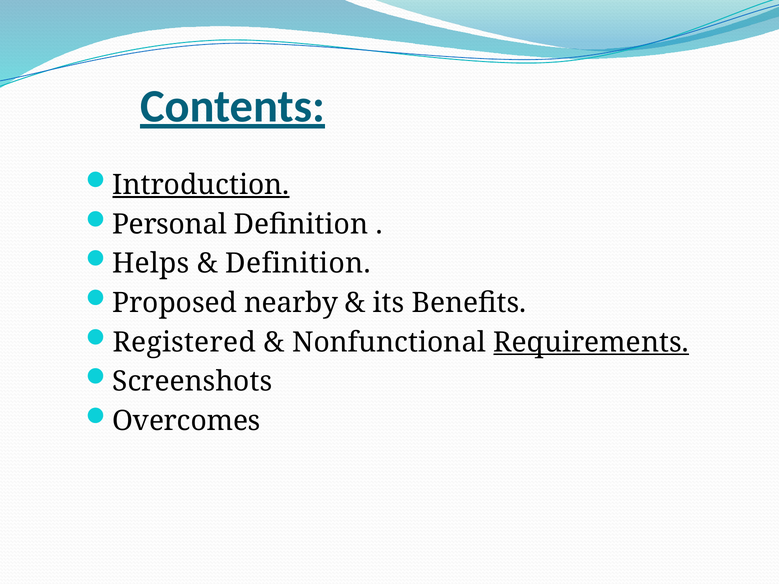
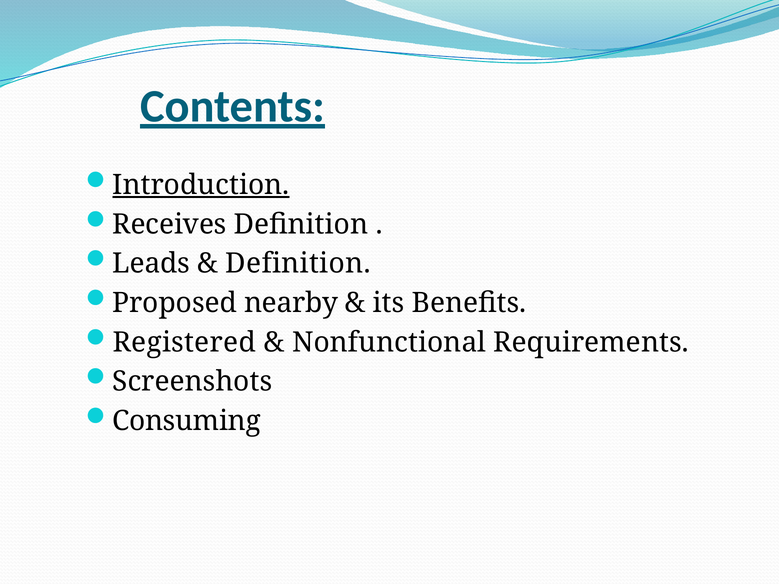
Personal: Personal -> Receives (169, 224)
Helps: Helps -> Leads (151, 264)
Requirements underline: present -> none (591, 342)
Overcomes: Overcomes -> Consuming (186, 421)
